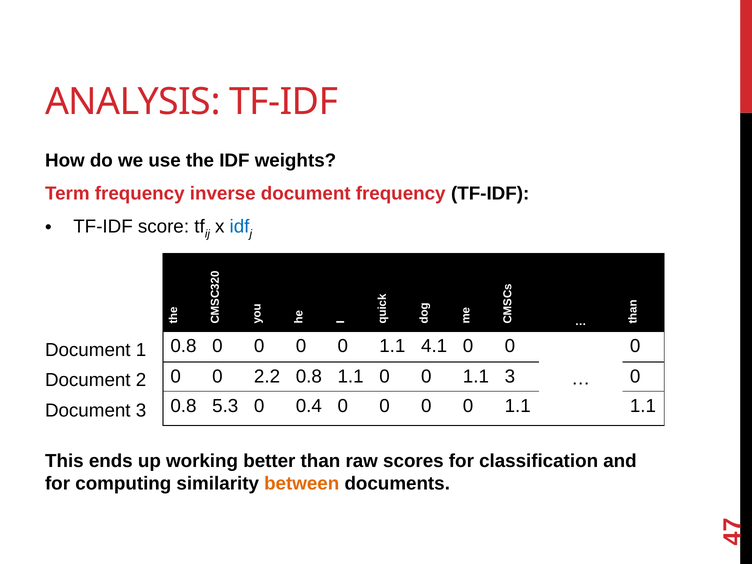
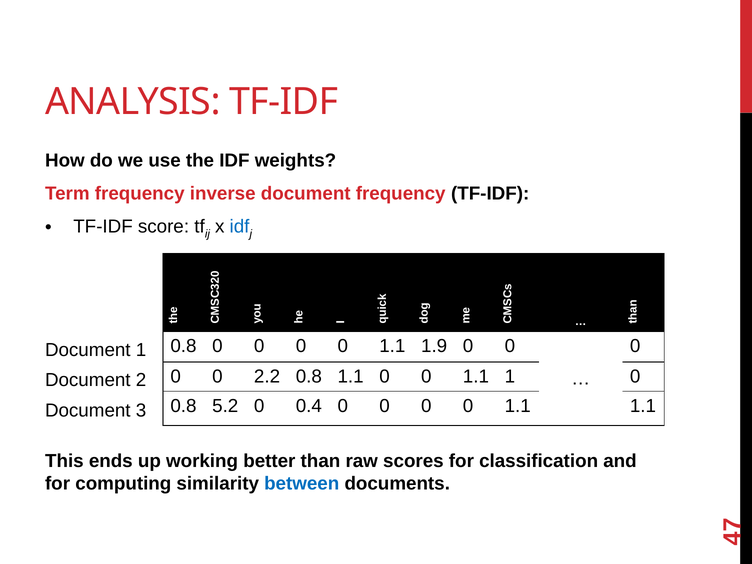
4.1: 4.1 -> 1.9 (434, 346)
1.1 3: 3 -> 1 (510, 377)
5.3: 5.3 -> 5.2 (225, 406)
between colour: orange -> blue (302, 484)
